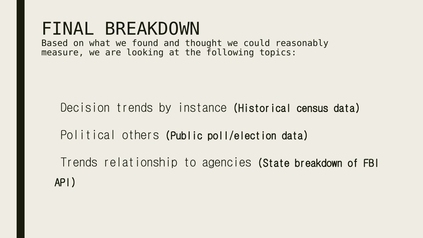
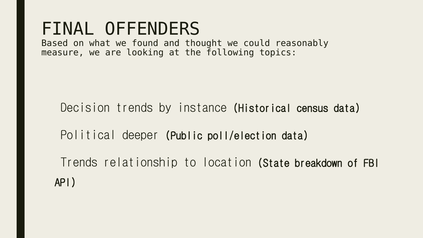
FINAL BREAKDOWN: BREAKDOWN -> OFFENDERS (153, 29)
others: others -> deeper (141, 135)
agencies: agencies -> location (227, 163)
